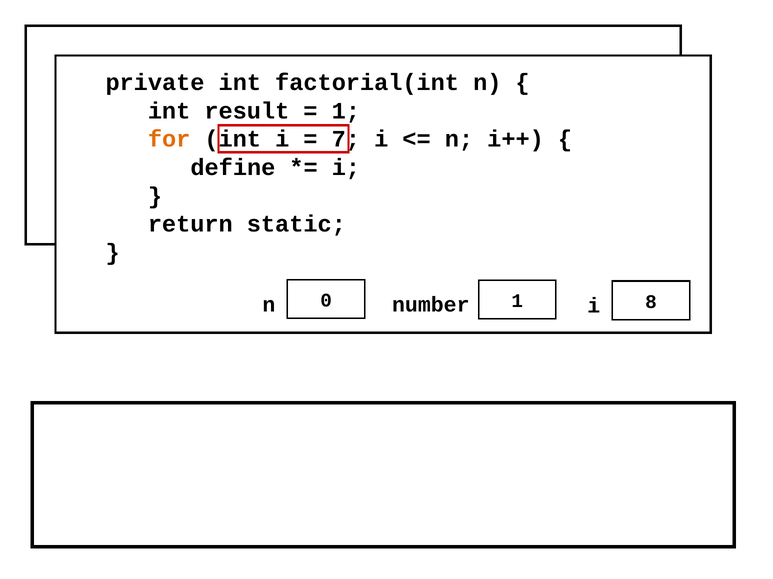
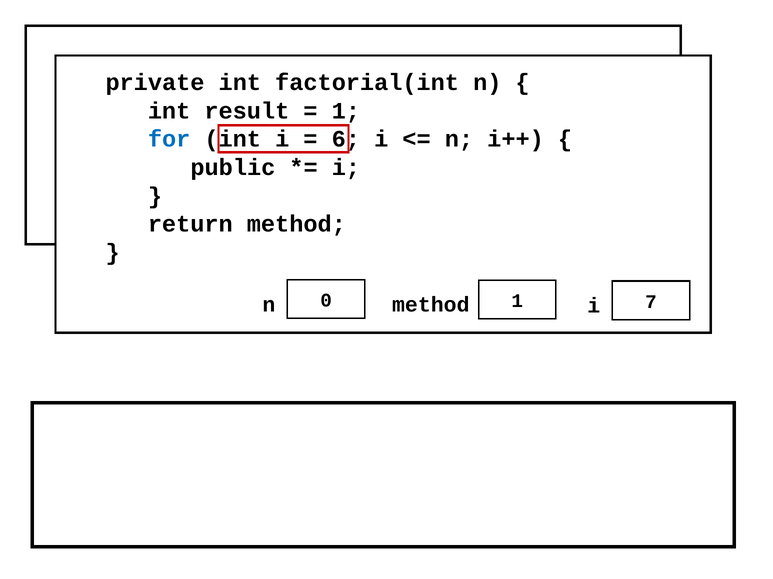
for colour: orange -> blue (169, 139)
7: 7 -> 6 (346, 139)
define: define -> public (233, 168)
return static: static -> method (296, 224)
8: 8 -> 7 (651, 302)
number: number -> method (431, 305)
